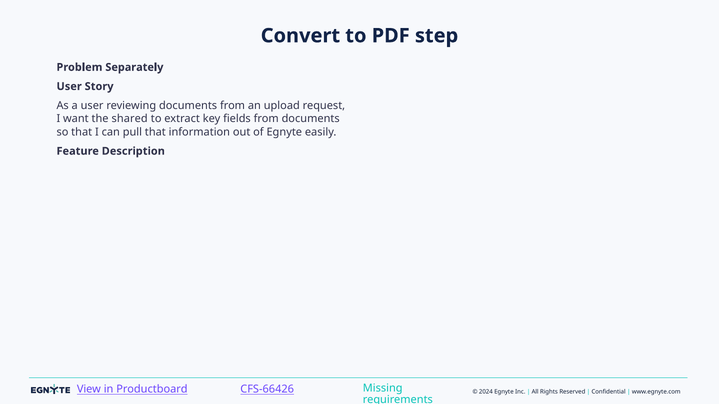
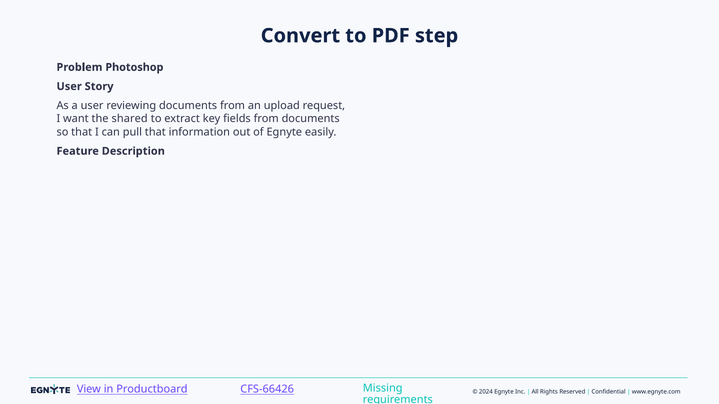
Separately: Separately -> Photoshop (134, 67)
